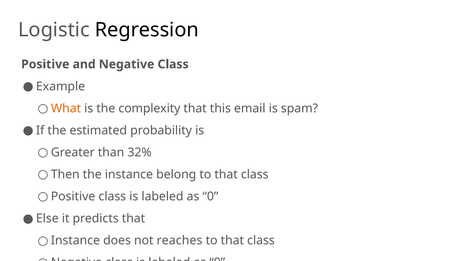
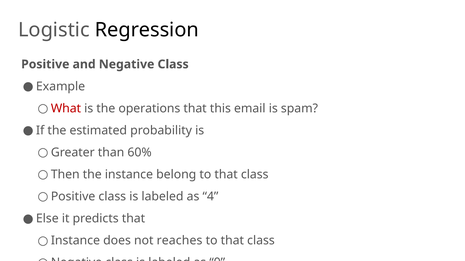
What colour: orange -> red (66, 109)
complexity: complexity -> operations (149, 109)
32%: 32% -> 60% (140, 153)
0: 0 -> 4 (210, 197)
